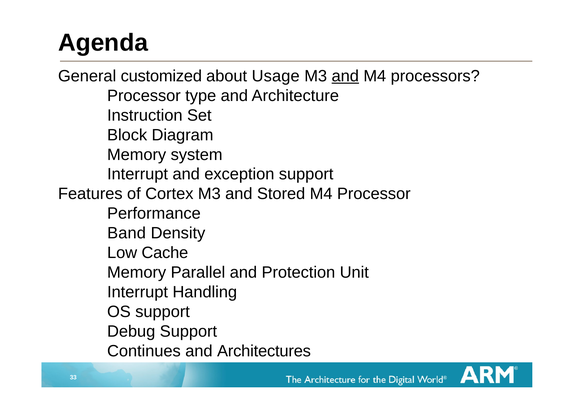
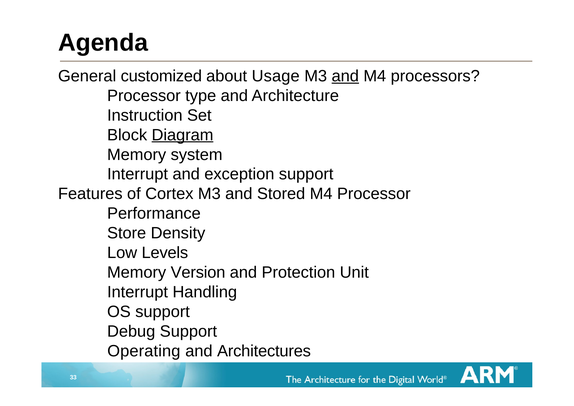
Diagram underline: none -> present (183, 135)
Band: Band -> Store (127, 233)
Cache: Cache -> Levels (165, 253)
Parallel: Parallel -> Version (198, 272)
Continues: Continues -> Operating (144, 351)
